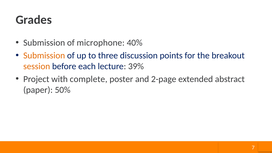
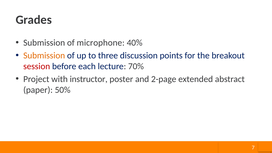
session colour: orange -> red (37, 66)
39%: 39% -> 70% (136, 66)
complete: complete -> instructor (89, 79)
